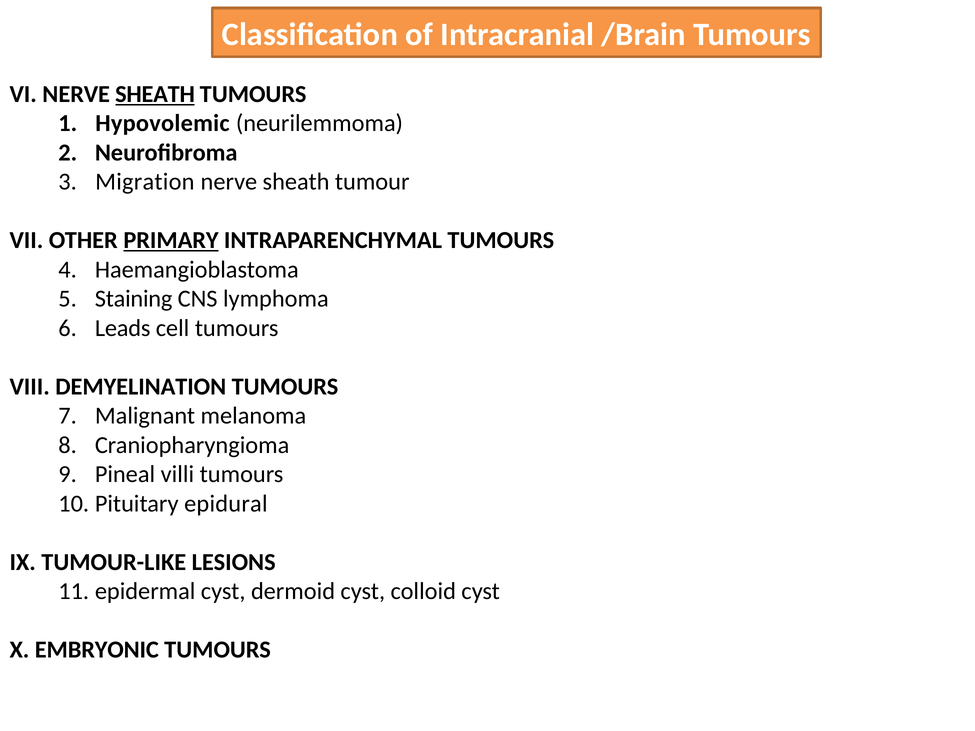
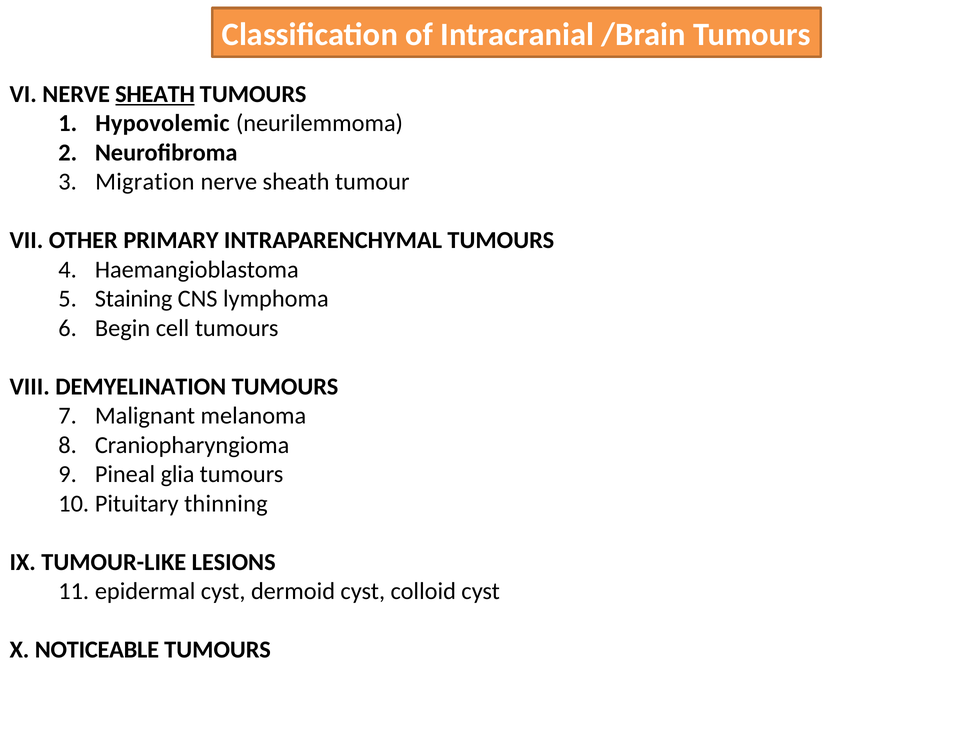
PRIMARY underline: present -> none (171, 240)
Leads: Leads -> Begin (123, 328)
villi: villi -> glia (178, 474)
epidural: epidural -> thinning (226, 504)
EMBRYONIC: EMBRYONIC -> NOTICEABLE (97, 650)
